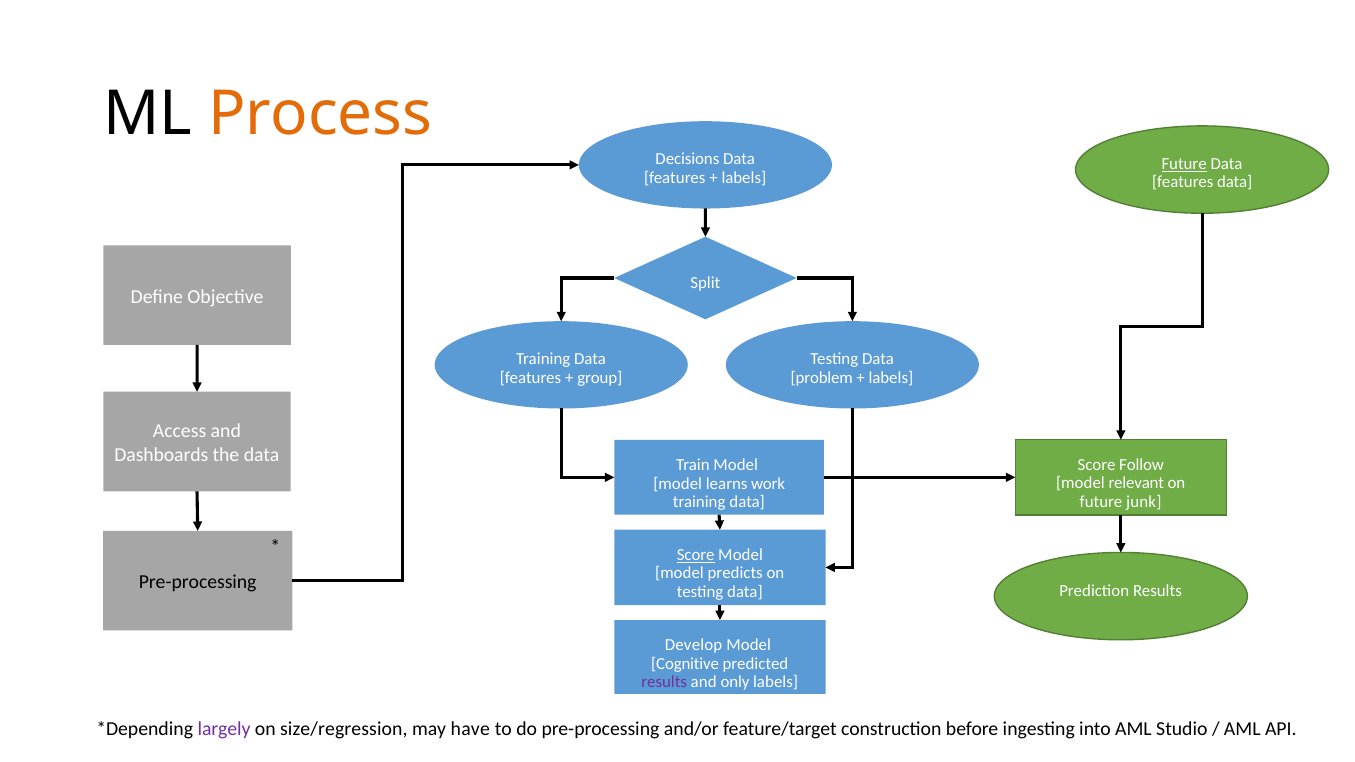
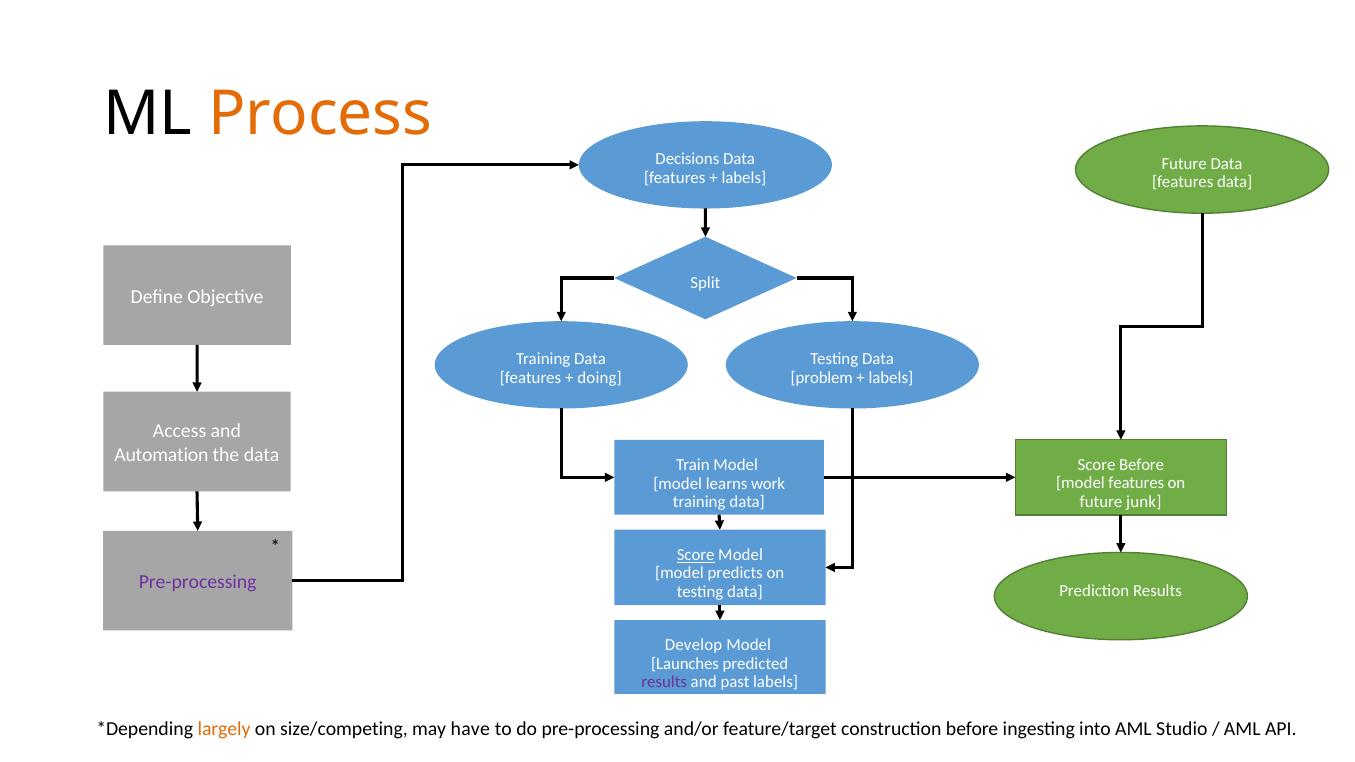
Future underline: present -> none (1184, 164)
group: group -> doing (600, 378)
Dashboards: Dashboards -> Automation (161, 455)
Score Follow: Follow -> Before (1142, 465)
model relevant: relevant -> features (1136, 483)
Pre-processing colour: black -> purple (198, 582)
Cognitive: Cognitive -> Launches (685, 664)
only: only -> past (735, 682)
largely colour: purple -> orange (224, 729)
size/regression: size/regression -> size/competing (344, 729)
